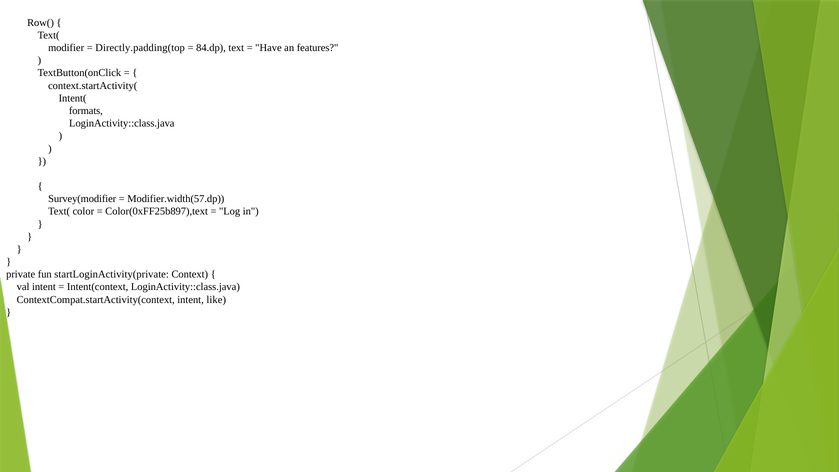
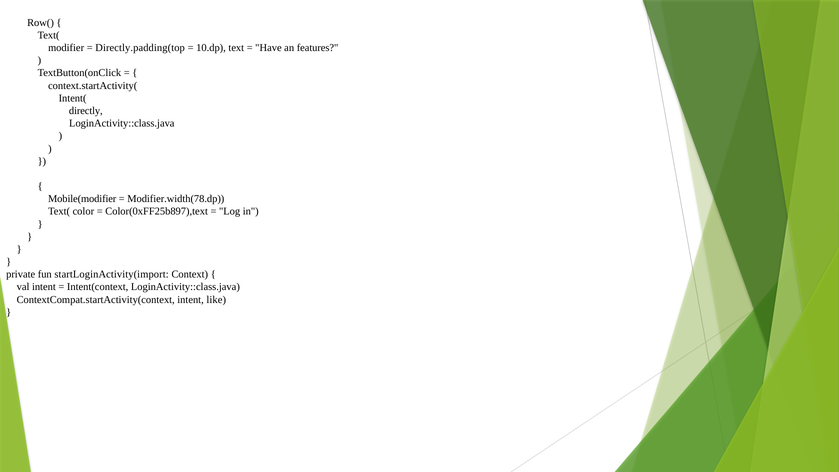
84.dp: 84.dp -> 10.dp (211, 48)
formats: formats -> directly (86, 111)
Survey(modifier: Survey(modifier -> Mobile(modifier (82, 199)
Modifier.width(57.dp: Modifier.width(57.dp -> Modifier.width(78.dp (176, 199)
startLoginActivity(private: startLoginActivity(private -> startLoginActivity(import (112, 274)
